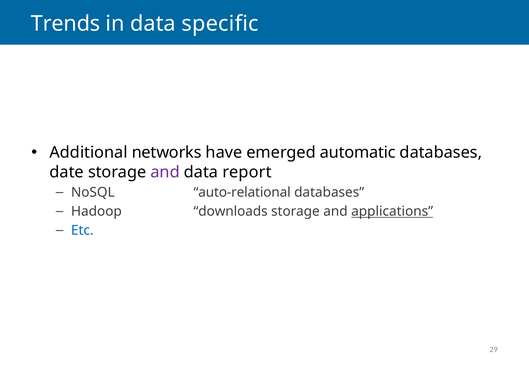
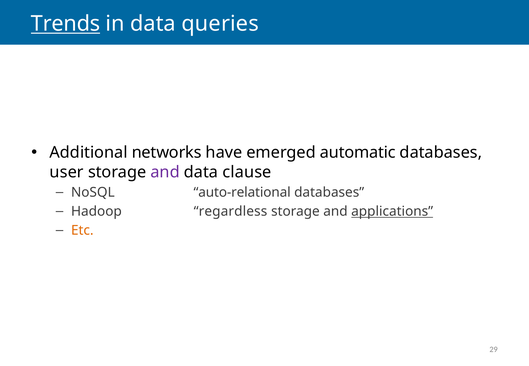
Trends underline: none -> present (66, 24)
specific: specific -> queries (220, 24)
date: date -> user (67, 172)
report: report -> clause (247, 172)
downloads: downloads -> regardless (230, 212)
Etc colour: blue -> orange (82, 231)
